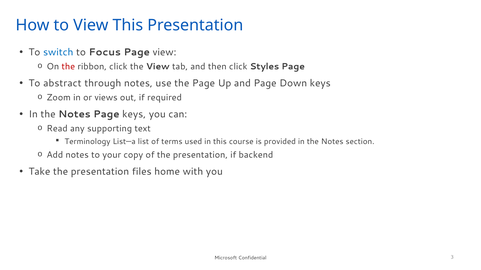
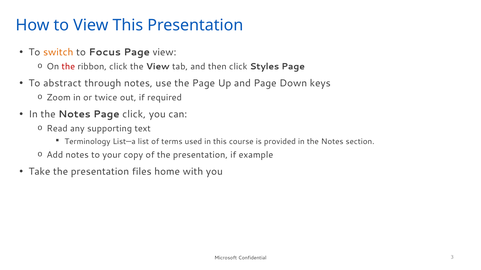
switch colour: blue -> orange (58, 52)
views: views -> twice (106, 98)
Page keys: keys -> click (134, 114)
backend: backend -> example (256, 155)
